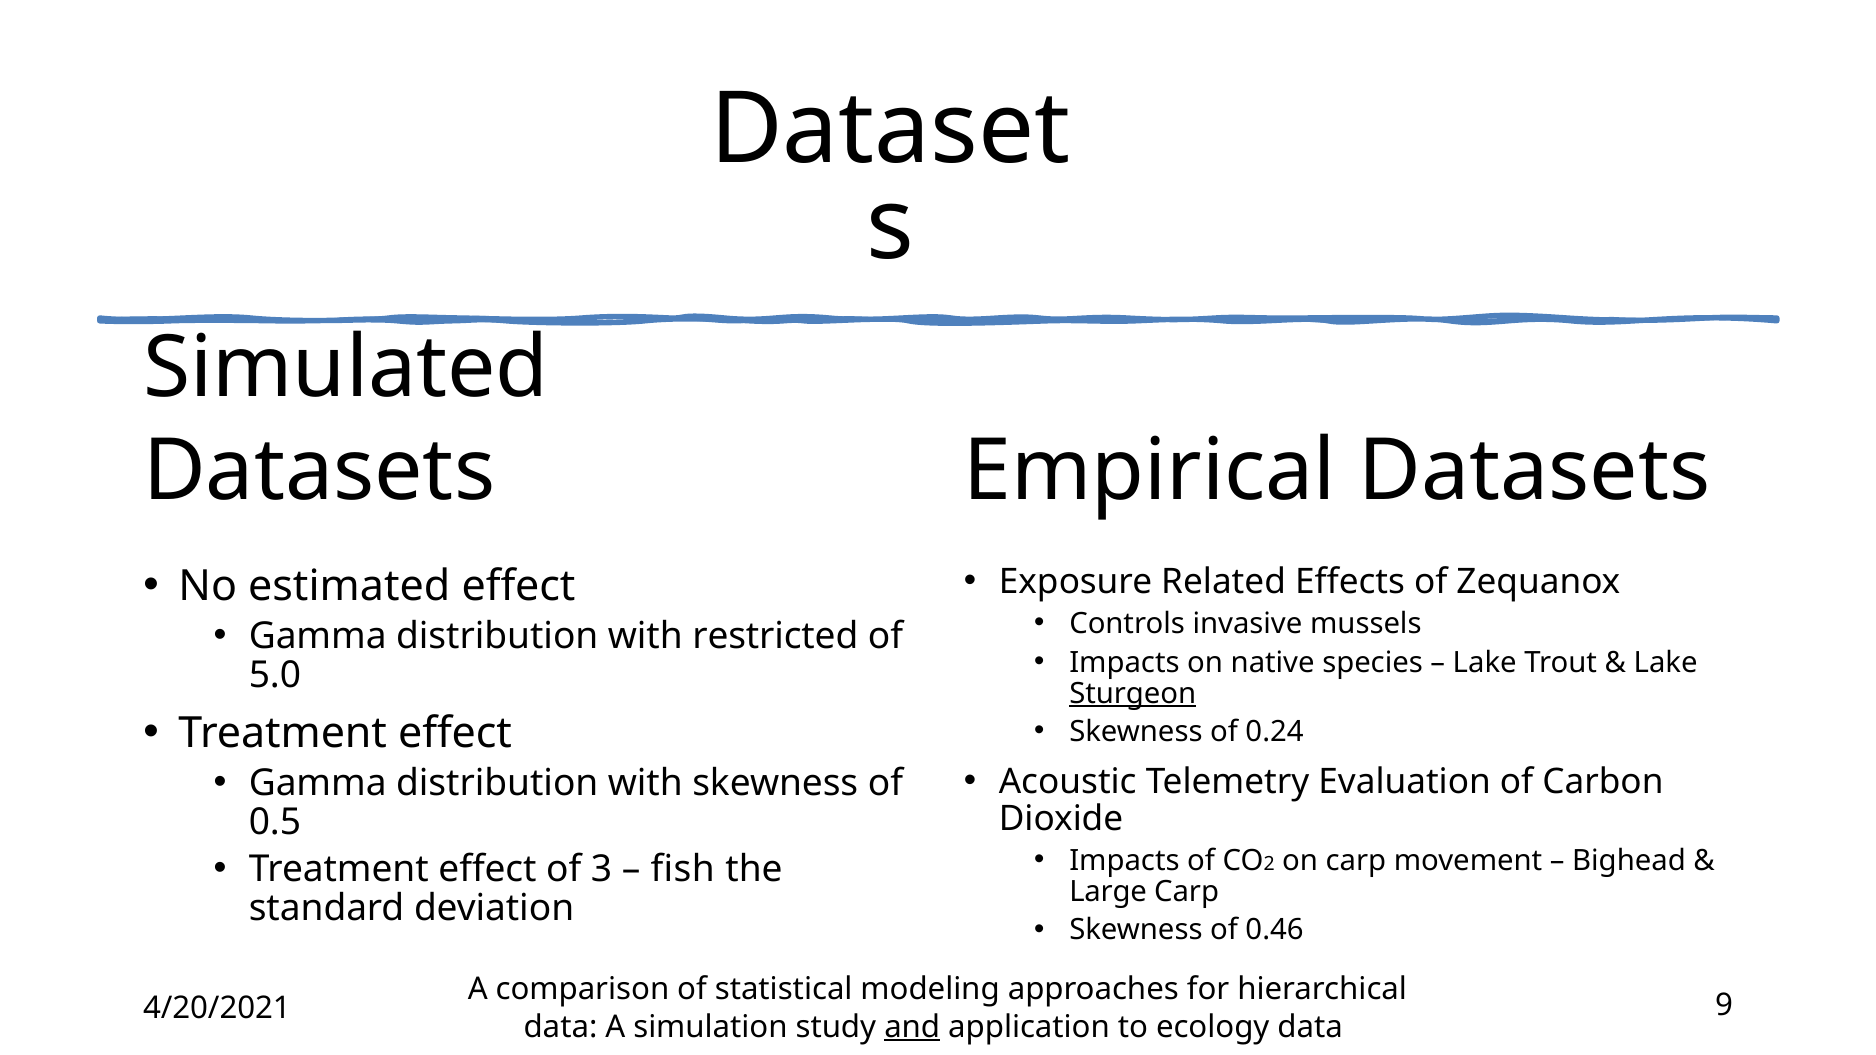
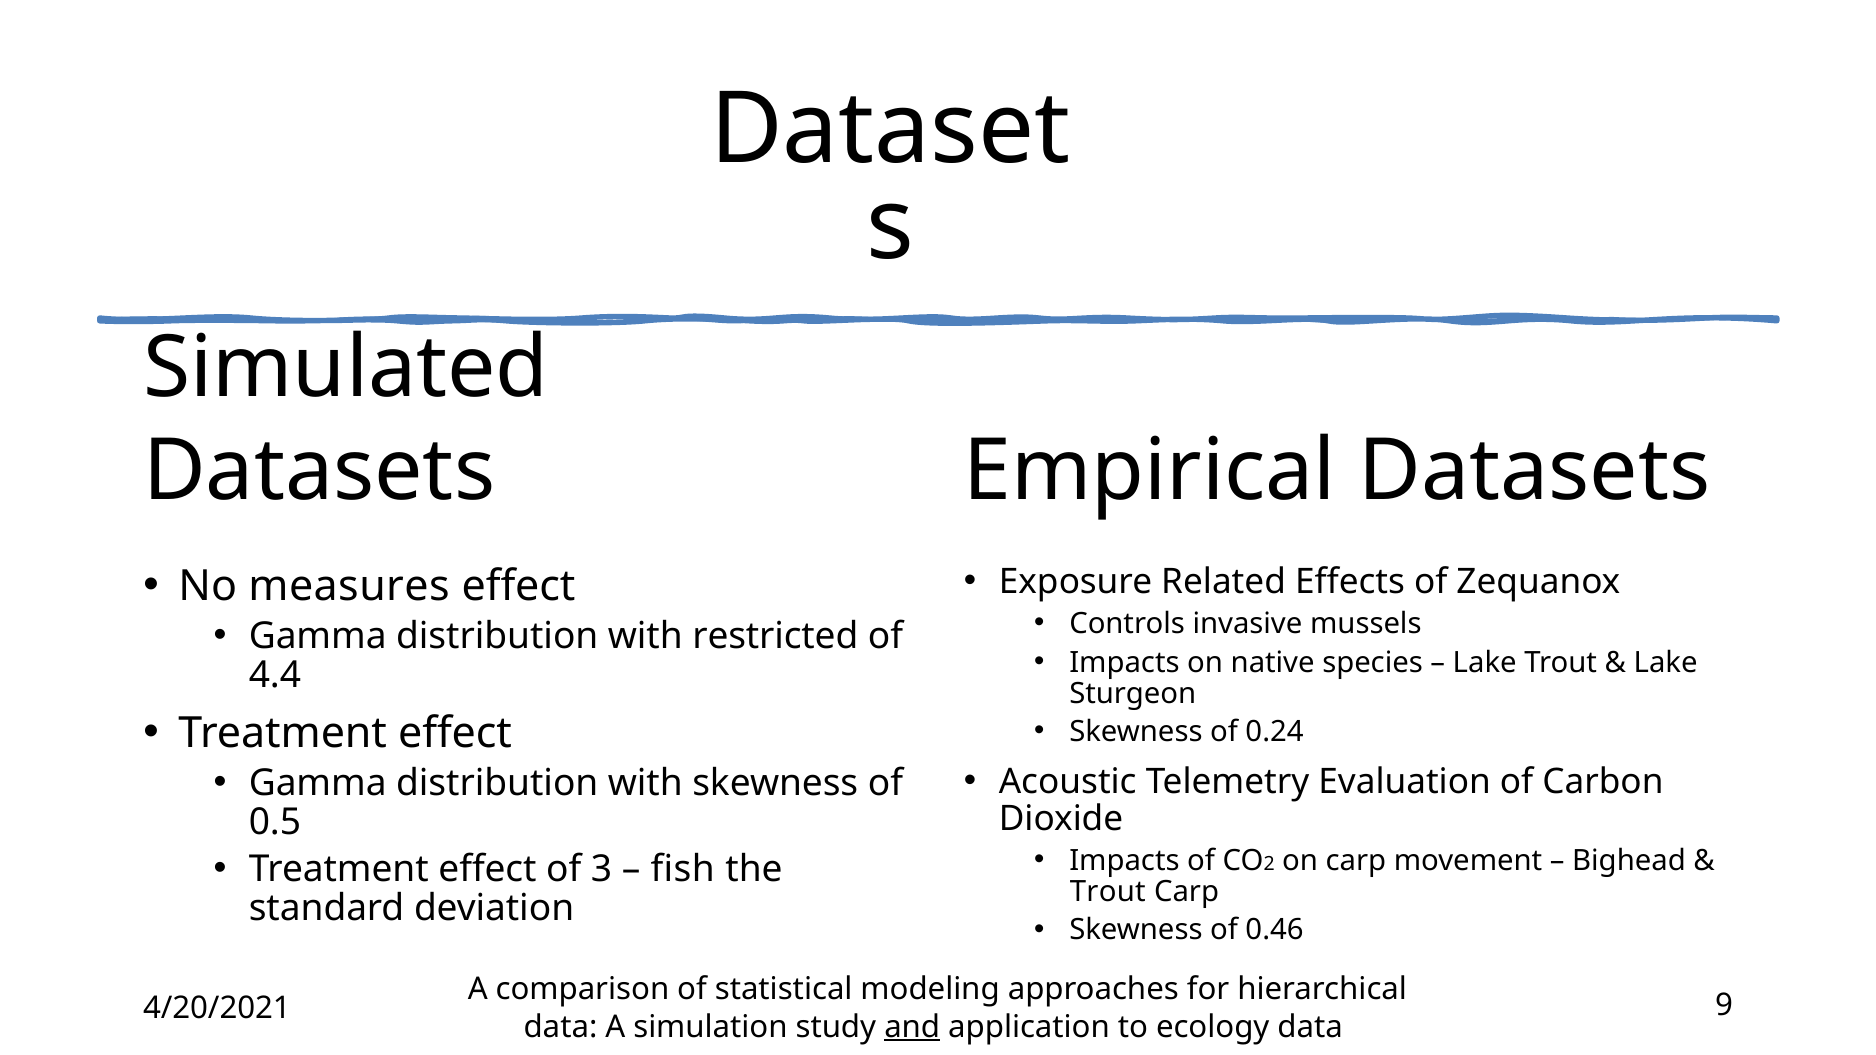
estimated: estimated -> measures (349, 586)
5.0: 5.0 -> 4.4 (275, 676)
Sturgeon underline: present -> none (1133, 694)
Large: Large -> Trout (1108, 892)
